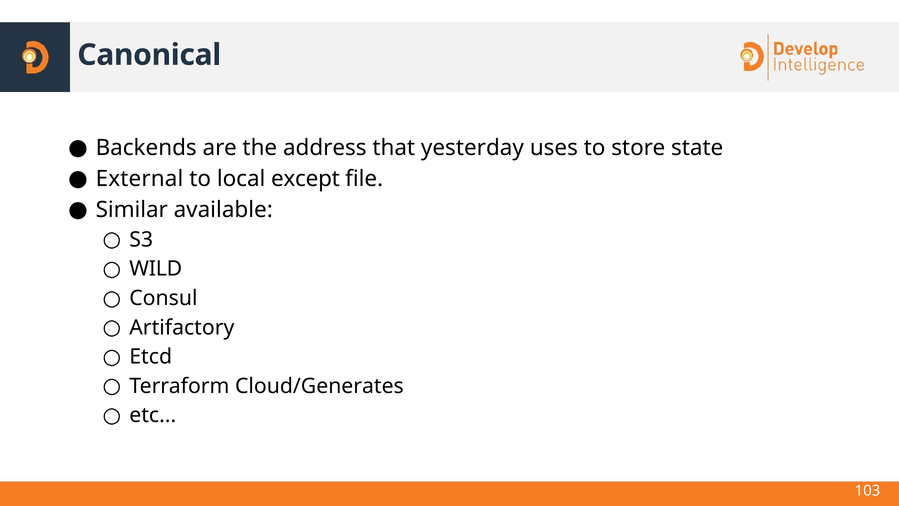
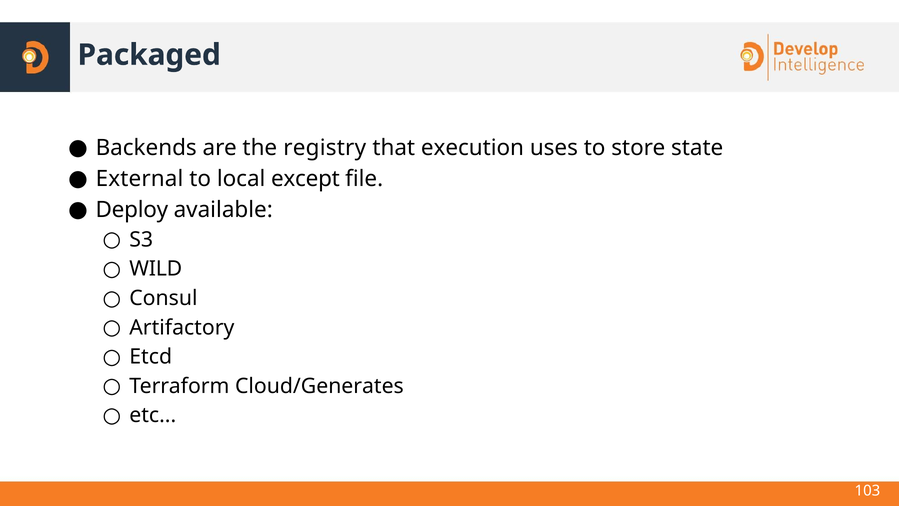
Canonical: Canonical -> Packaged (149, 55)
address: address -> registry (325, 148)
yesterday: yesterday -> execution (472, 148)
Similar: Similar -> Deploy (132, 210)
